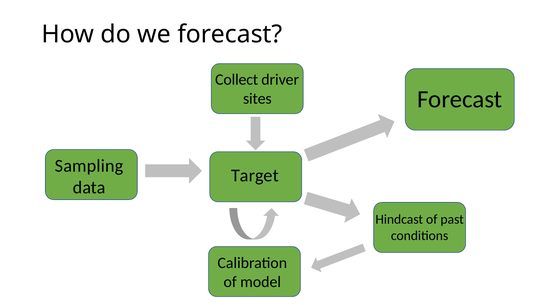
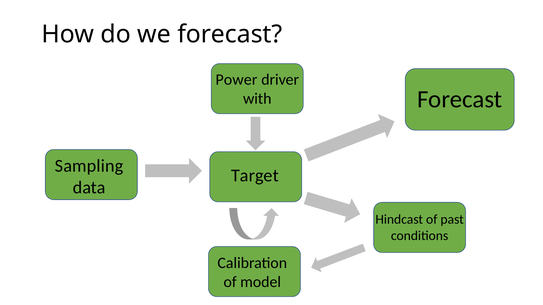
Collect: Collect -> Power (236, 80)
sites: sites -> with (257, 99)
